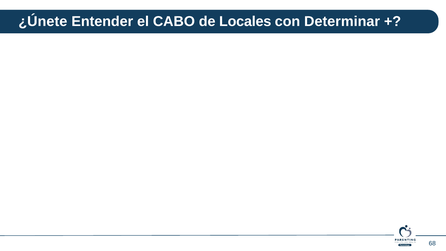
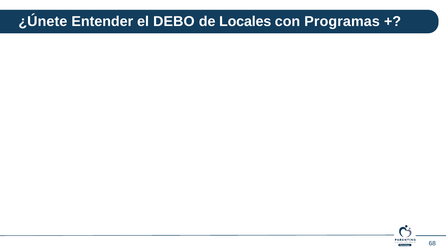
CABO: CABO -> DEBO (174, 21)
Determinar: Determinar -> Programas (342, 21)
